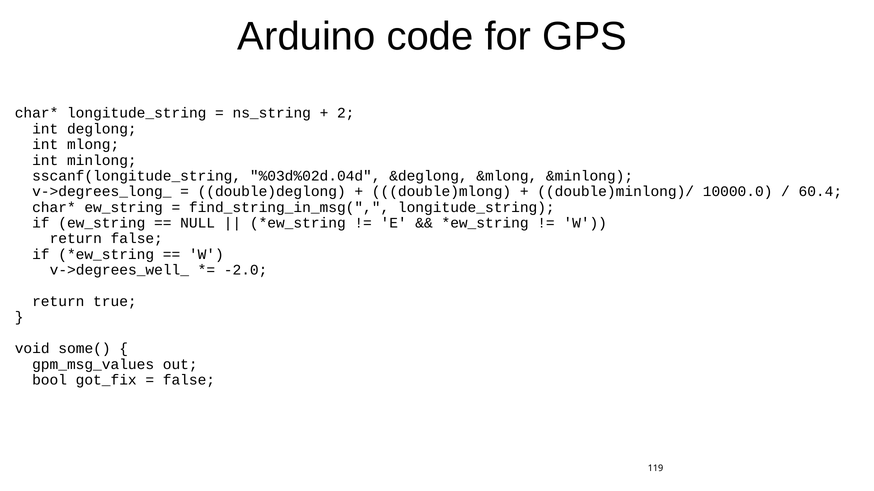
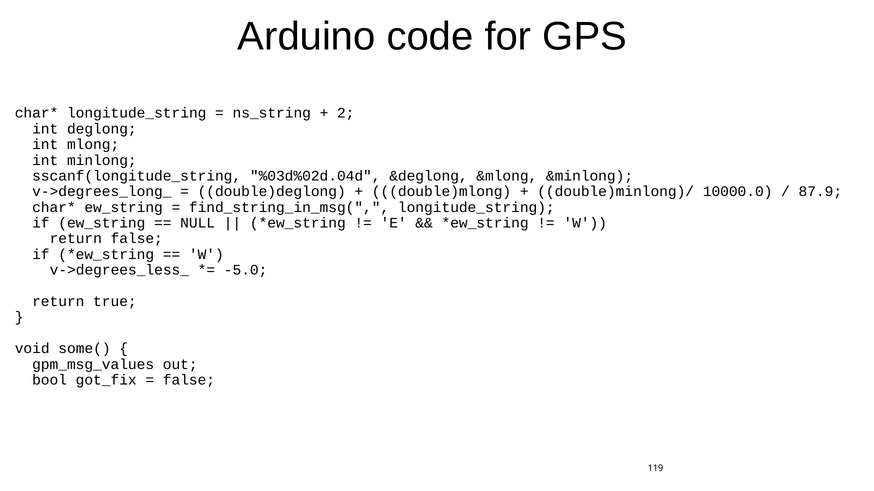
60.4: 60.4 -> 87.9 (820, 192)
v->degrees_well_: v->degrees_well_ -> v->degrees_less_ (119, 270)
-2.0: -2.0 -> -5.0 (246, 270)
